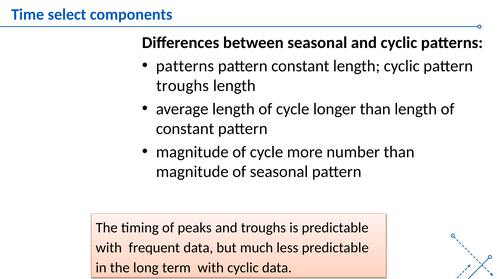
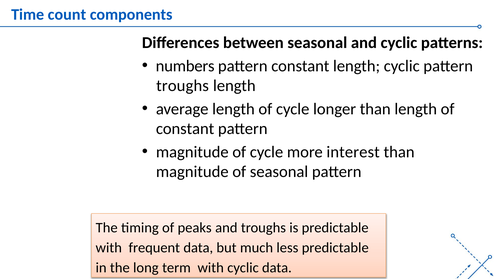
select: select -> count (67, 14)
patterns: patterns -> numbers (185, 66)
number: number -> interest (353, 152)
